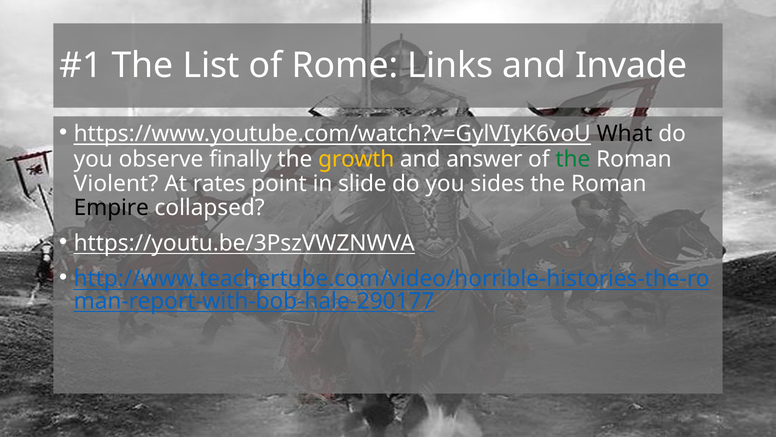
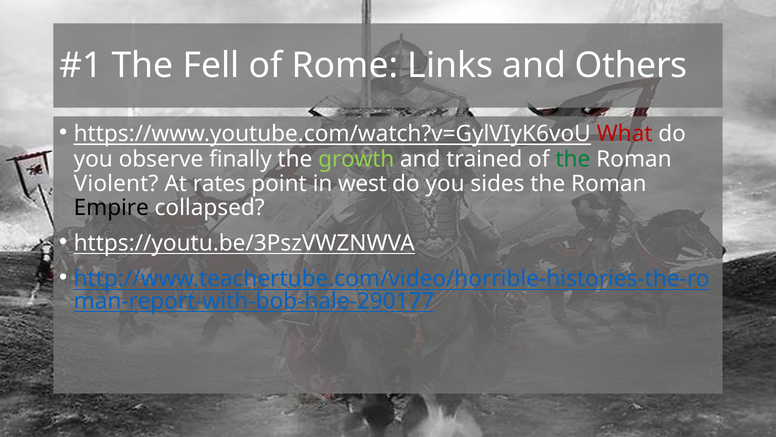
List: List -> Fell (211, 65)
Invade: Invade -> Others (631, 65)
What colour: black -> red (625, 134)
growth colour: yellow -> light green (356, 159)
answer: answer -> trained (484, 159)
slide: slide -> west (362, 183)
